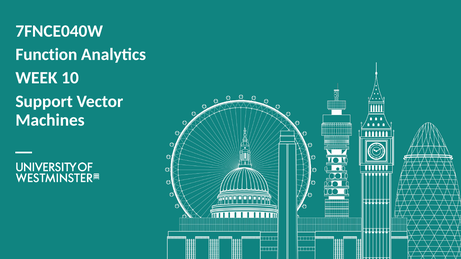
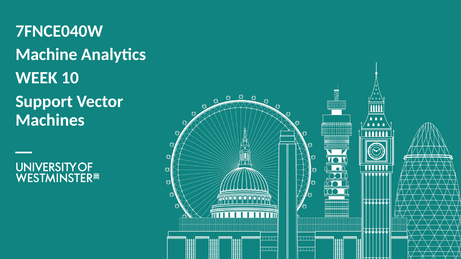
Function: Function -> Machine (46, 55)
